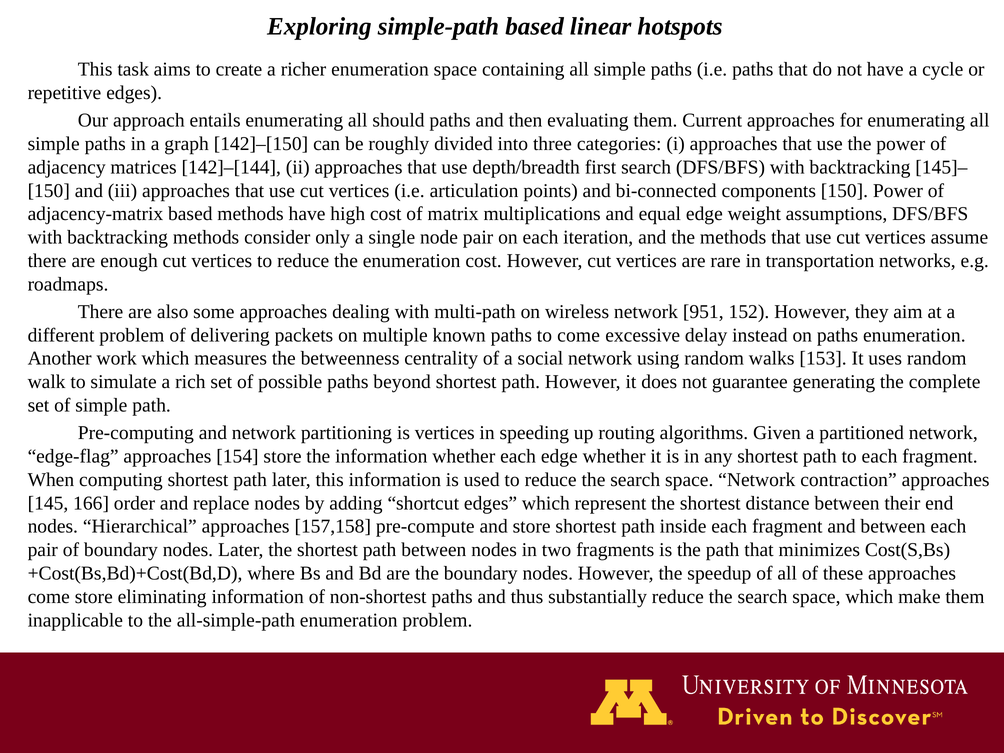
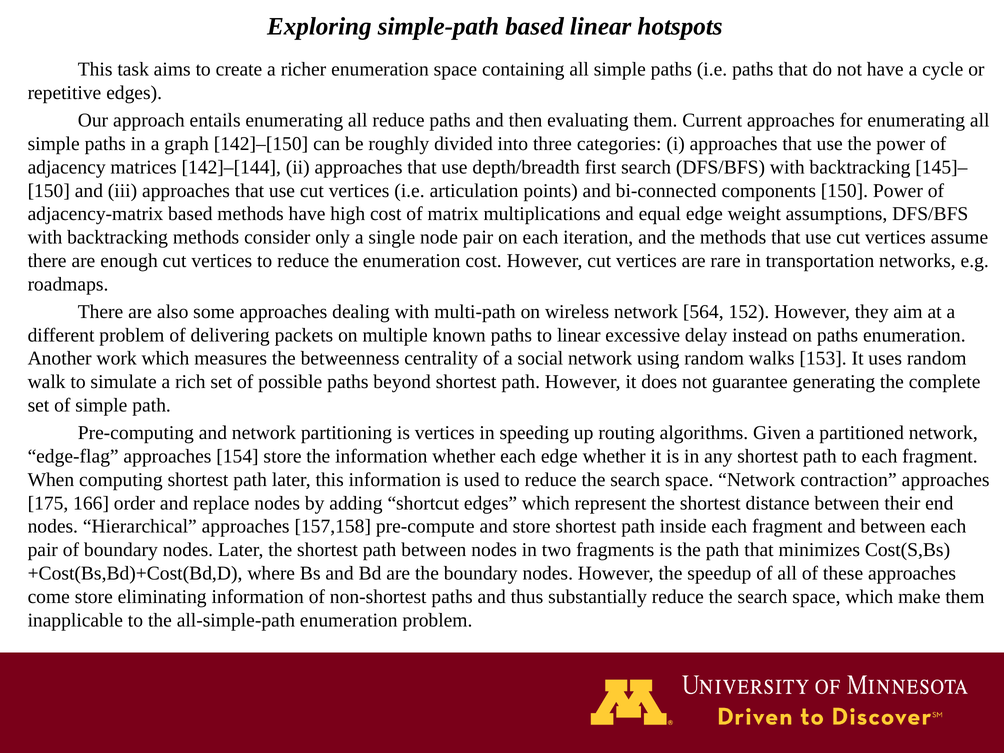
all should: should -> reduce (399, 120)
951: 951 -> 564 (703, 312)
to come: come -> linear (579, 335)
145: 145 -> 175 (48, 503)
